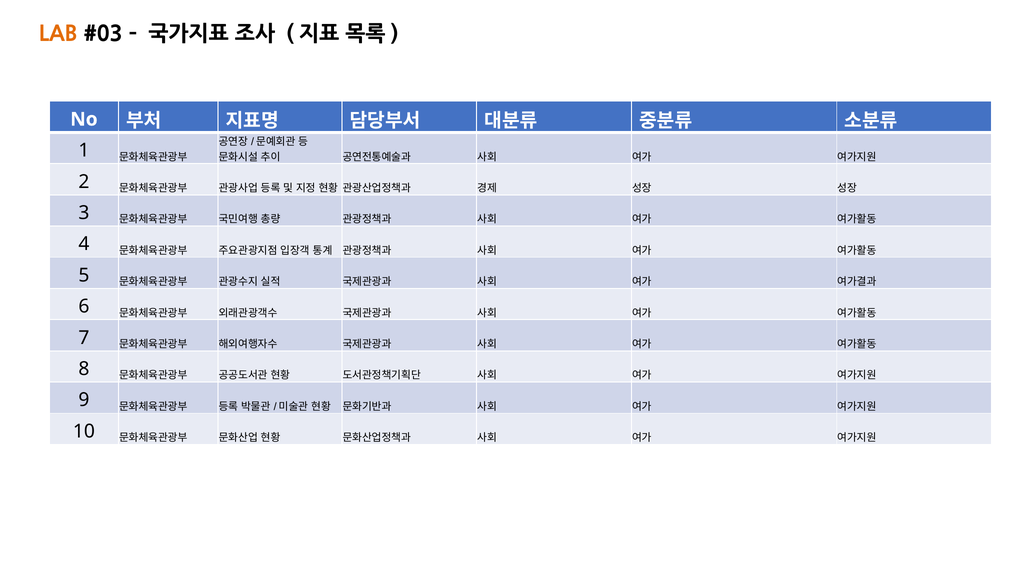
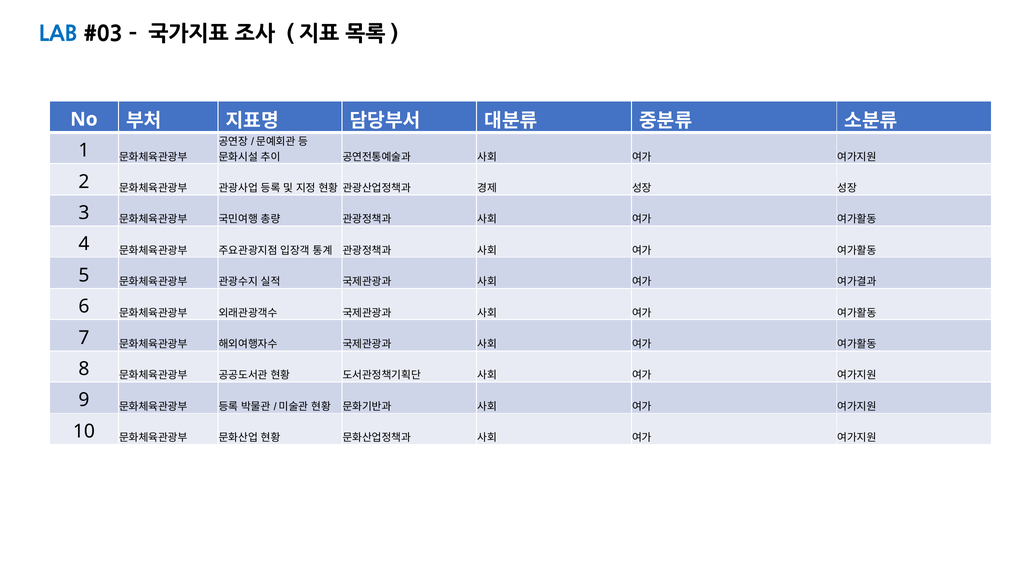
LAB colour: orange -> blue (58, 34)
